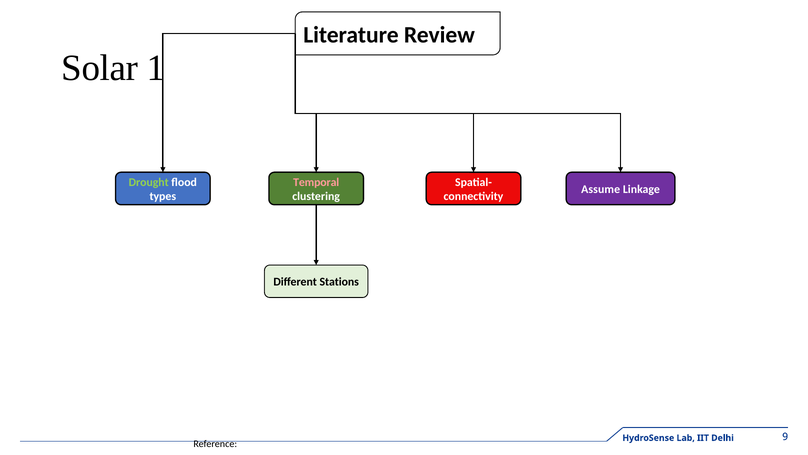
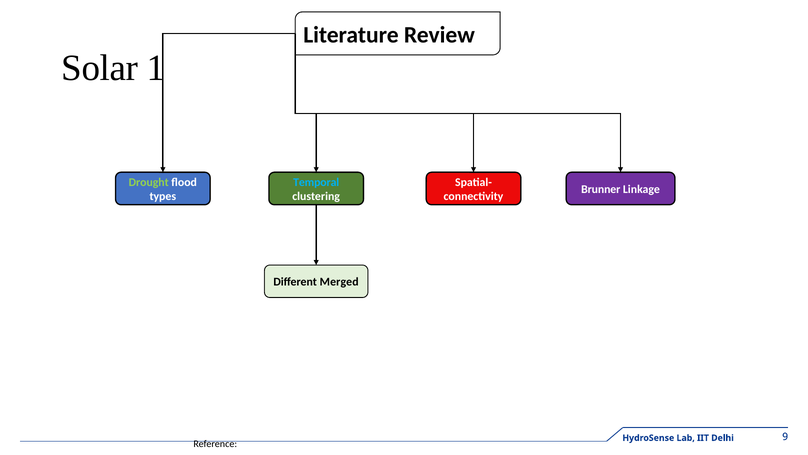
Temporal colour: pink -> light blue (316, 182)
Assume: Assume -> Brunner (601, 189)
Stations: Stations -> Merged (339, 282)
